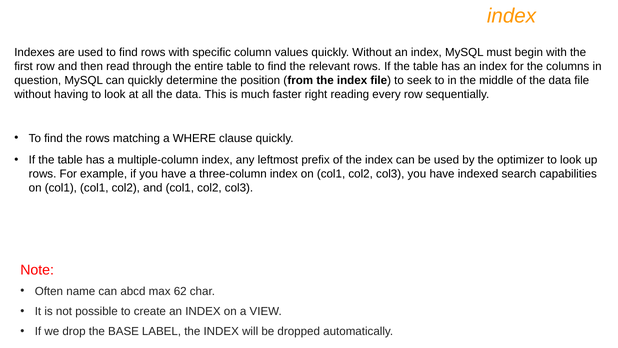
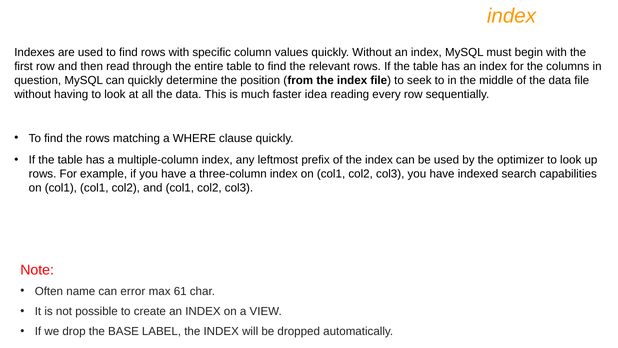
right: right -> idea (316, 94)
abcd: abcd -> error (133, 291)
62: 62 -> 61 (180, 291)
